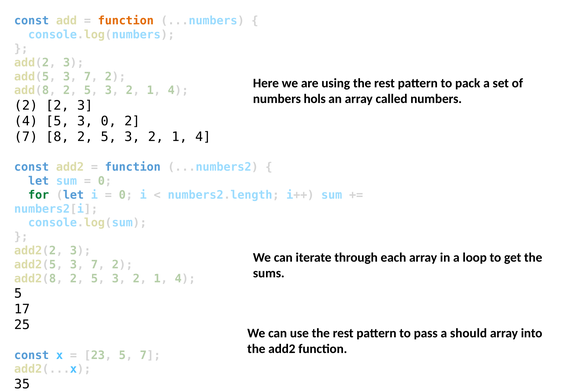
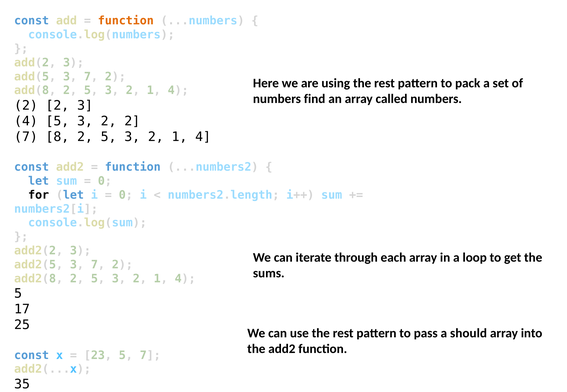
hols: hols -> find (315, 99)
4 5 3 0: 0 -> 2 (109, 121)
for colour: green -> black (39, 195)
